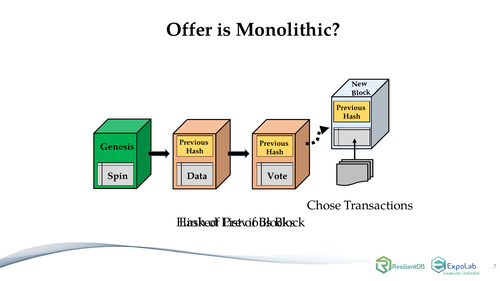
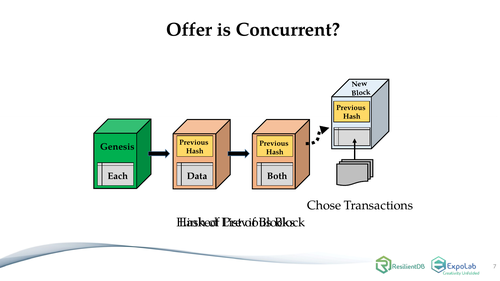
Monolithic: Monolithic -> Concurrent (288, 30)
Spin: Spin -> Each (118, 176)
Vote: Vote -> Both (277, 176)
